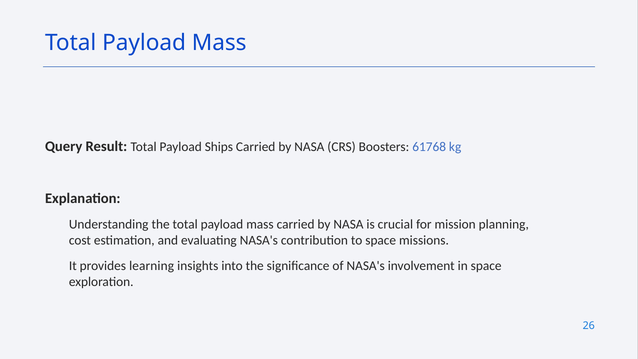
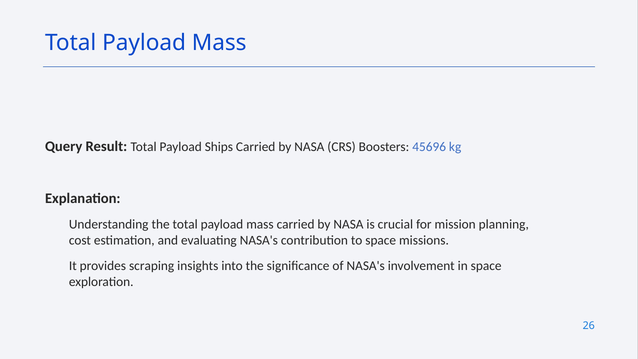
61768: 61768 -> 45696 (429, 147)
learning: learning -> scraping (152, 266)
